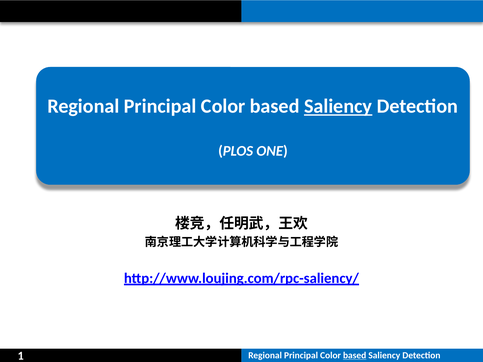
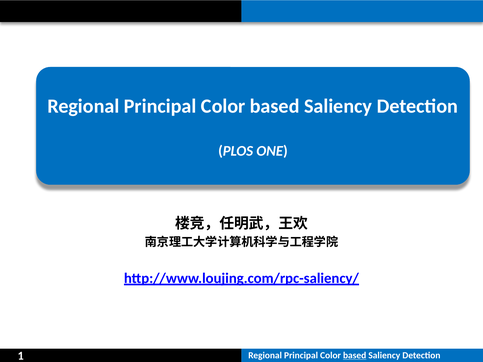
Saliency underline: present -> none (338, 106)
